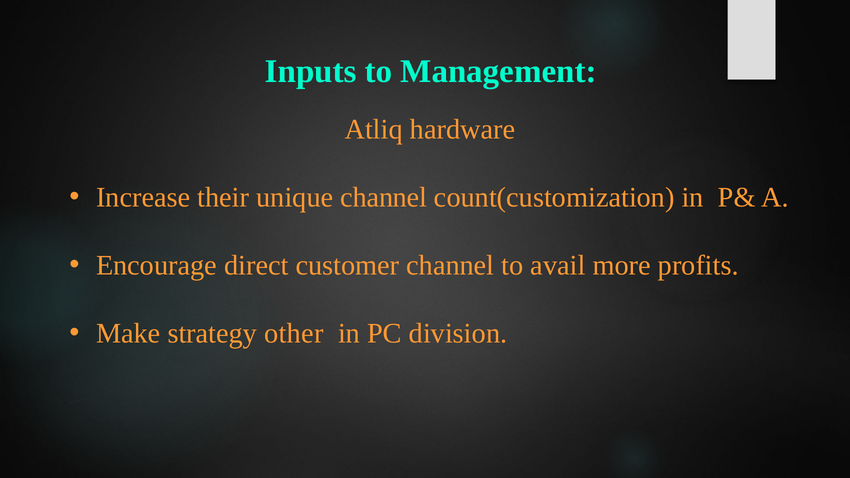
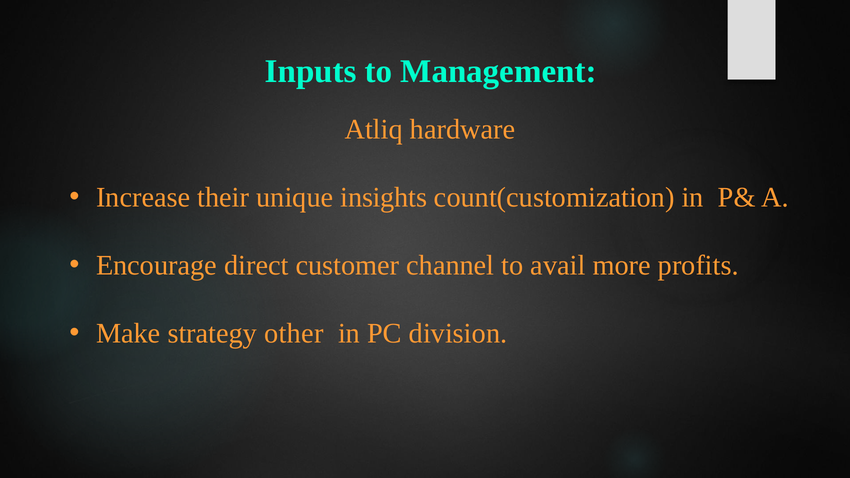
unique channel: channel -> insights (384, 197)
